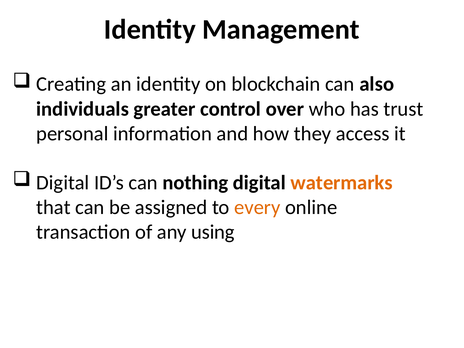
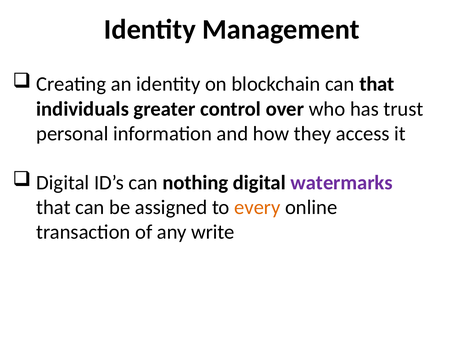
can also: also -> that (377, 84)
watermarks colour: orange -> purple (342, 183)
using: using -> write (213, 232)
